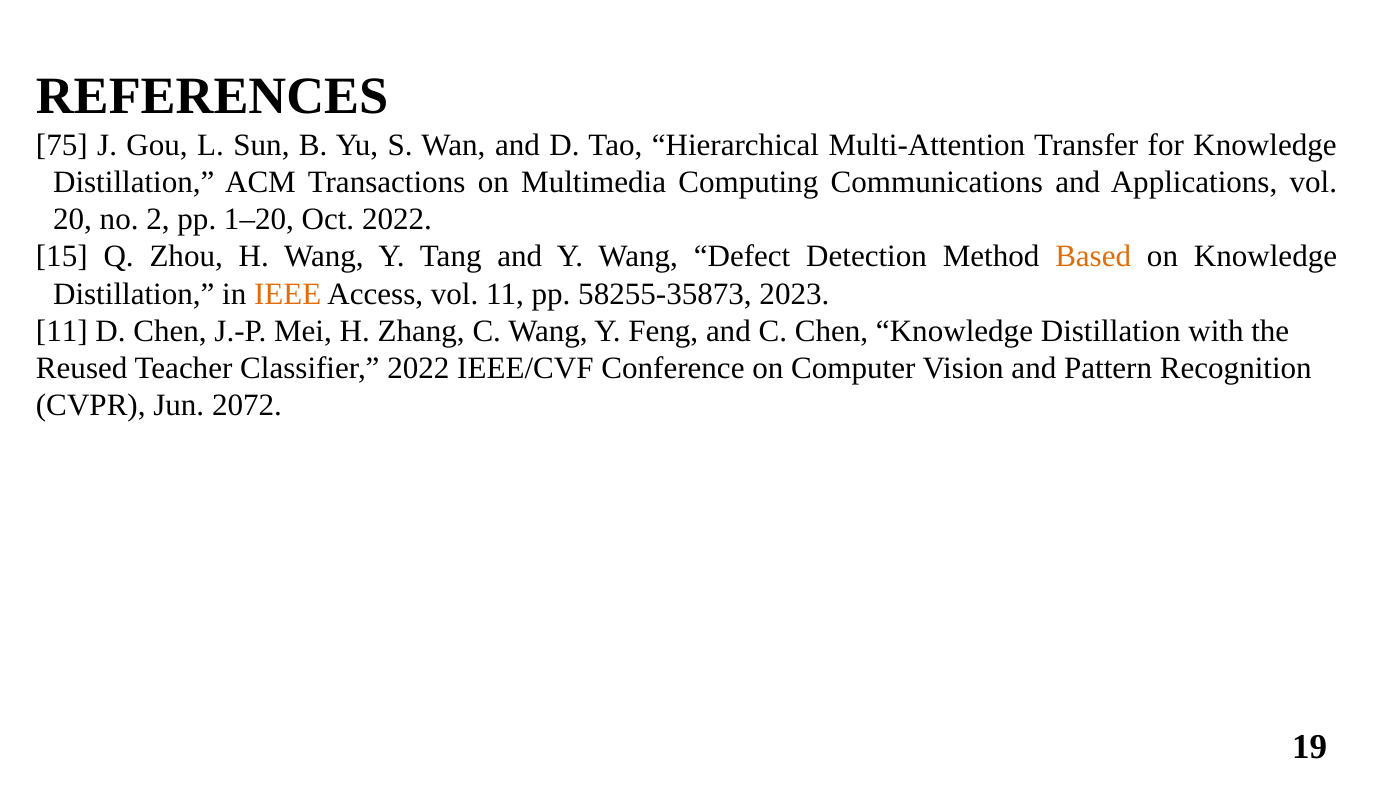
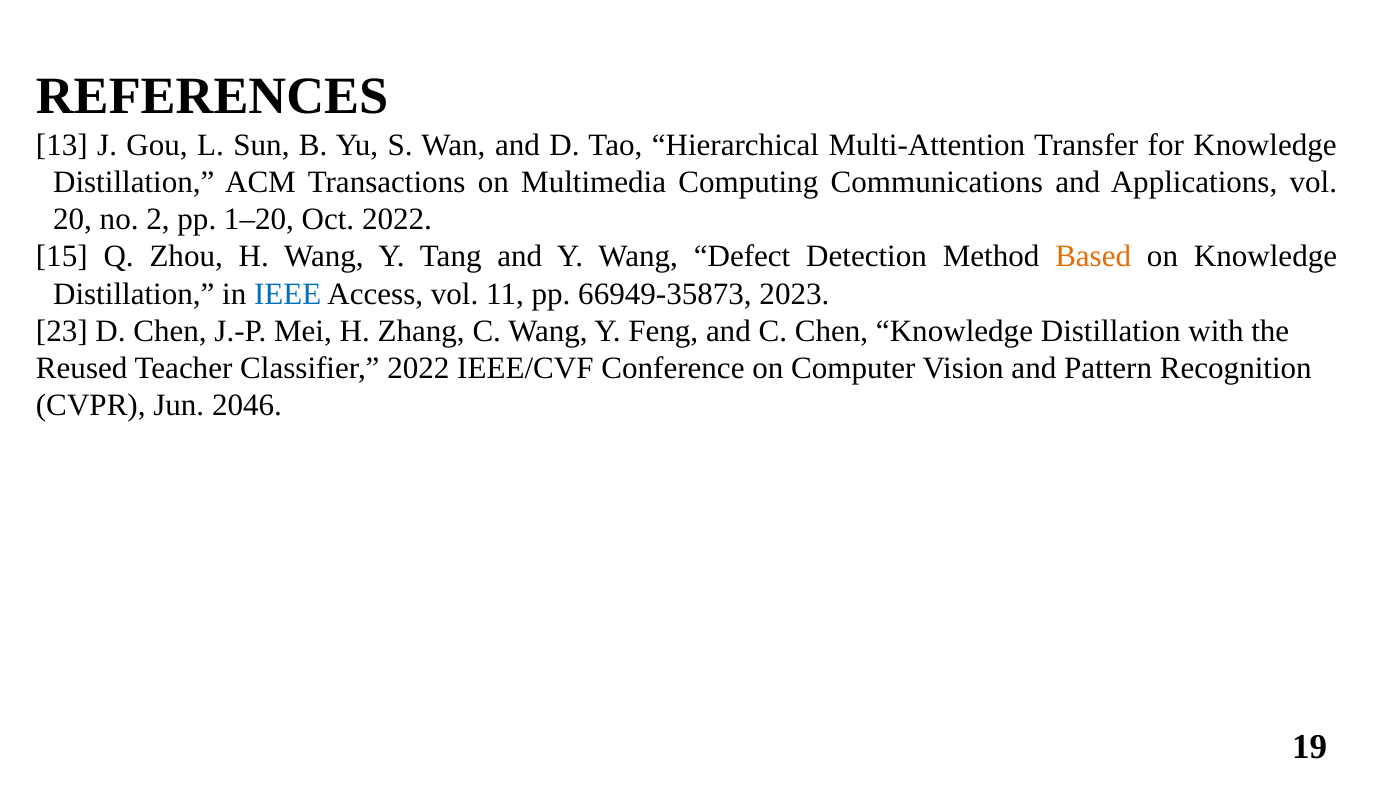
75: 75 -> 13 (62, 145)
IEEE colour: orange -> blue (288, 294)
58255-35873: 58255-35873 -> 66949-35873 (665, 294)
11: 11 -> 23 (62, 331)
2072: 2072 -> 2046 (247, 406)
